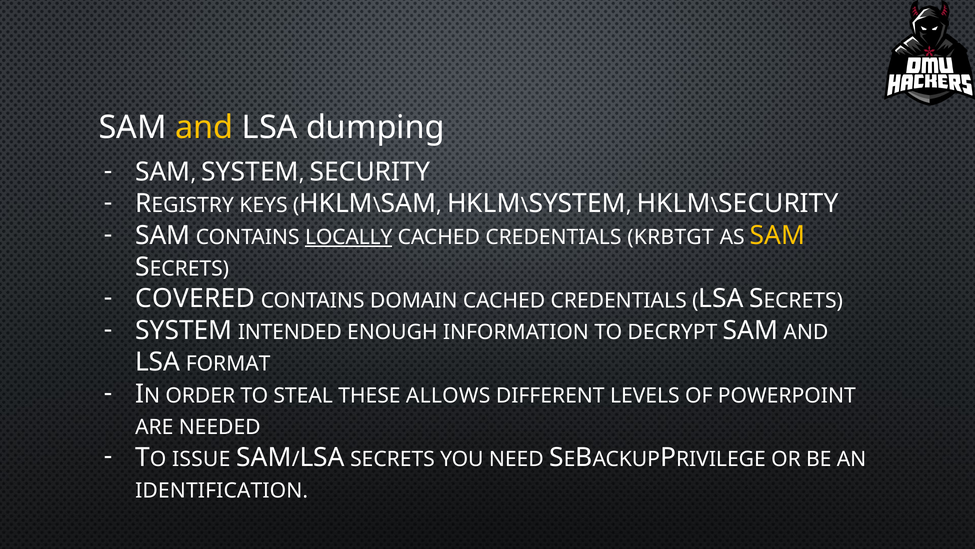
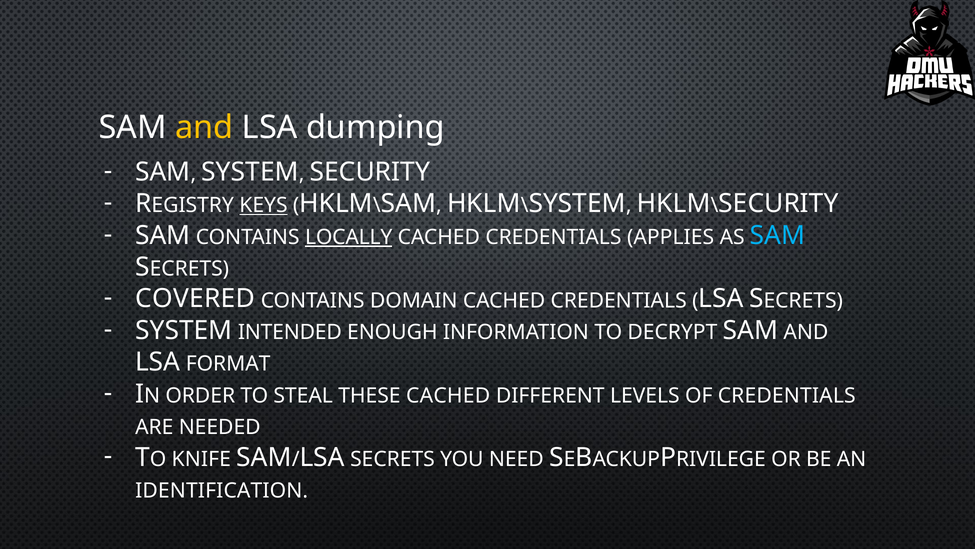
KEYS underline: none -> present (264, 205)
KRBTGT: KRBTGT -> APPLIES (671, 237)
SAM colour: yellow -> light blue (778, 235)
THESE ALLOWS: ALLOWS -> CACHED (448, 395)
OF POWERPOINT: POWERPOINT -> CREDENTIALS (787, 395)
ISSUE: ISSUE -> KNIFE (201, 459)
